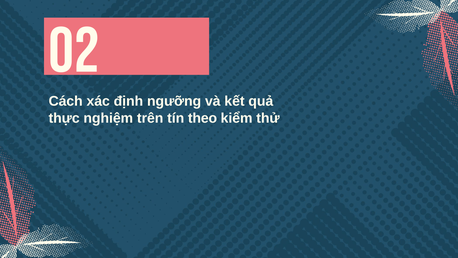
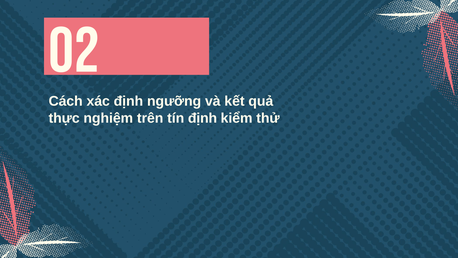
tín theo: theo -> định (203, 118)
